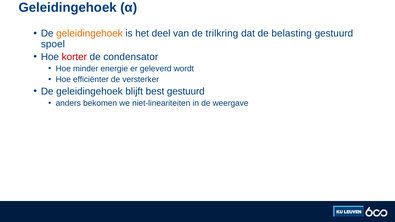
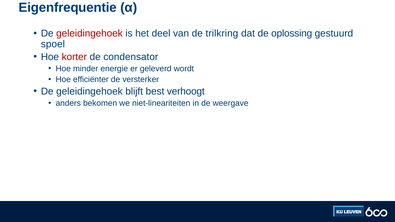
Geleidingehoek: Geleidingehoek -> Eigenfrequentie (68, 8)
geleidingehoek colour: orange -> red (89, 33)
belasting: belasting -> oplossing (292, 33)
best gestuurd: gestuurd -> verhoogt (186, 91)
